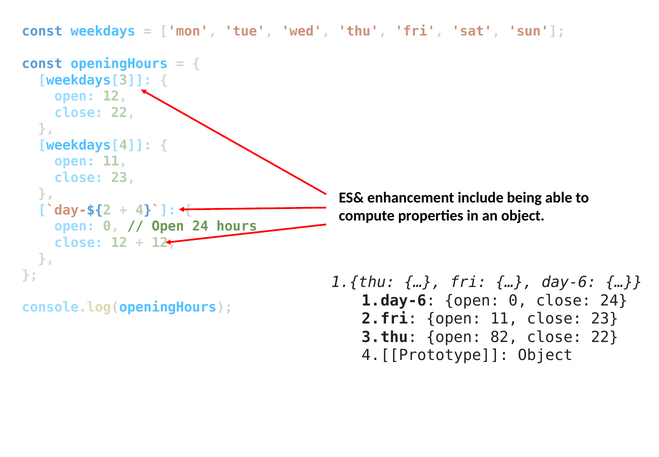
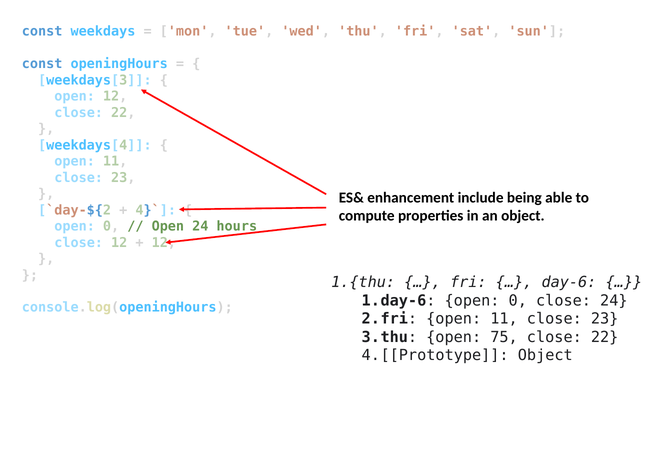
82: 82 -> 75 (504, 337)
